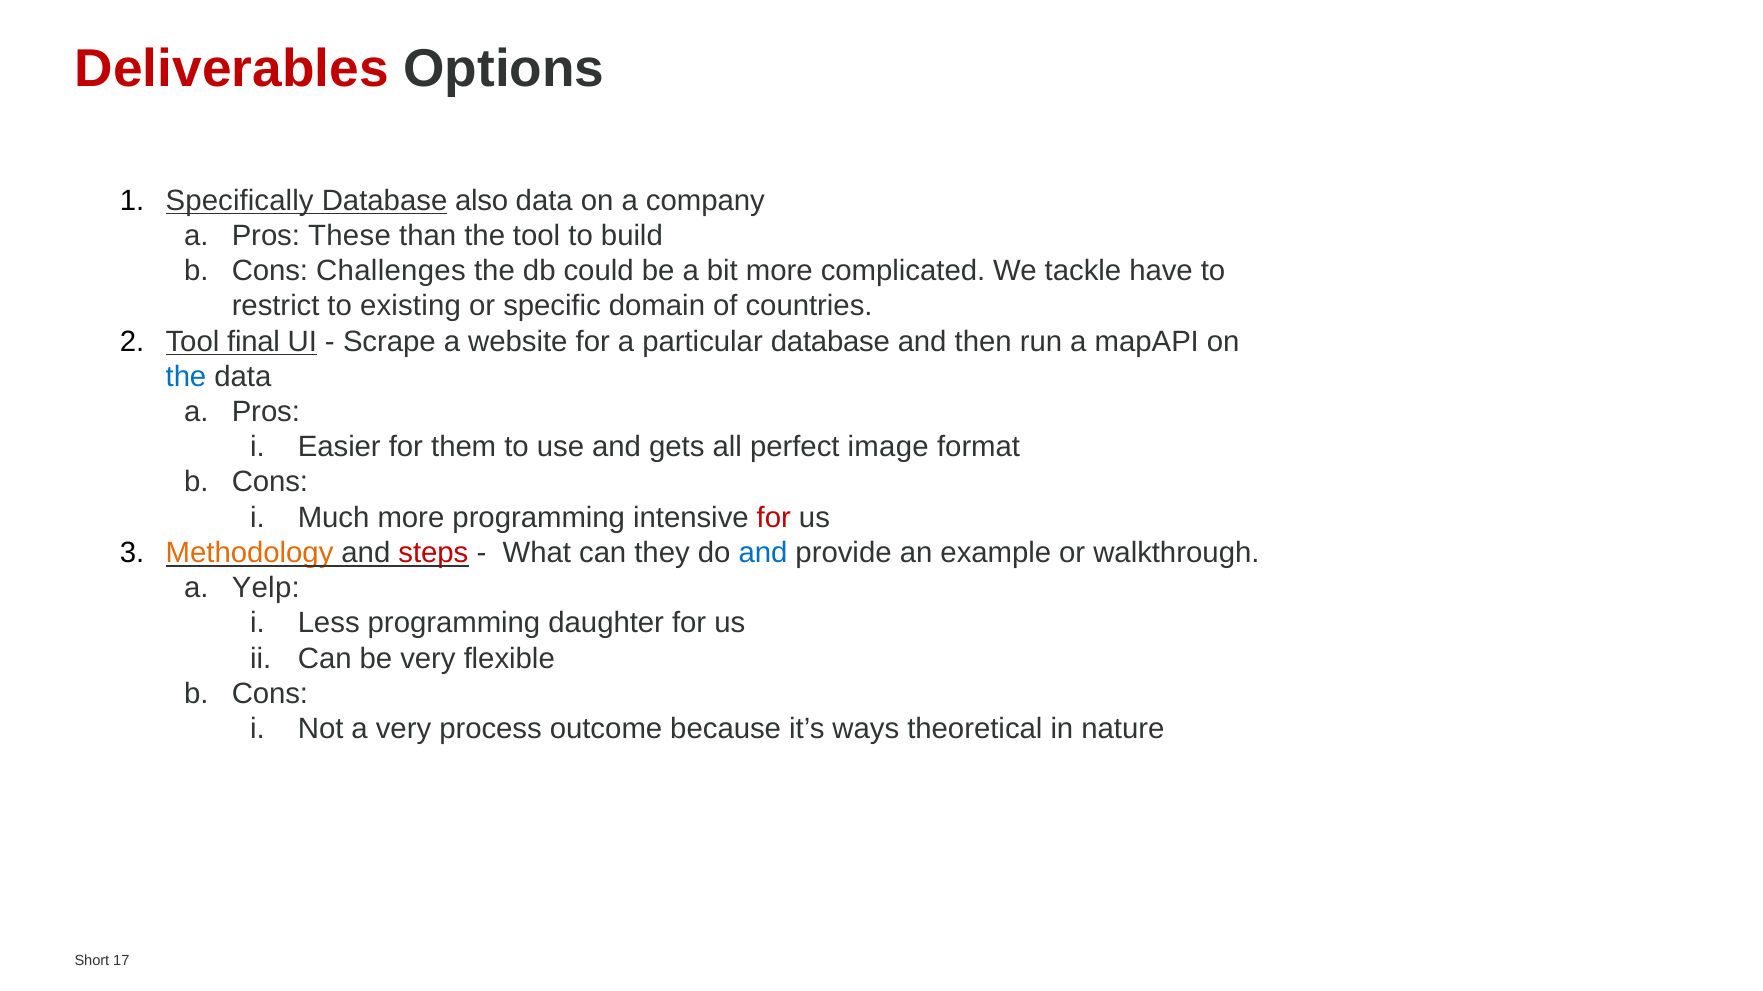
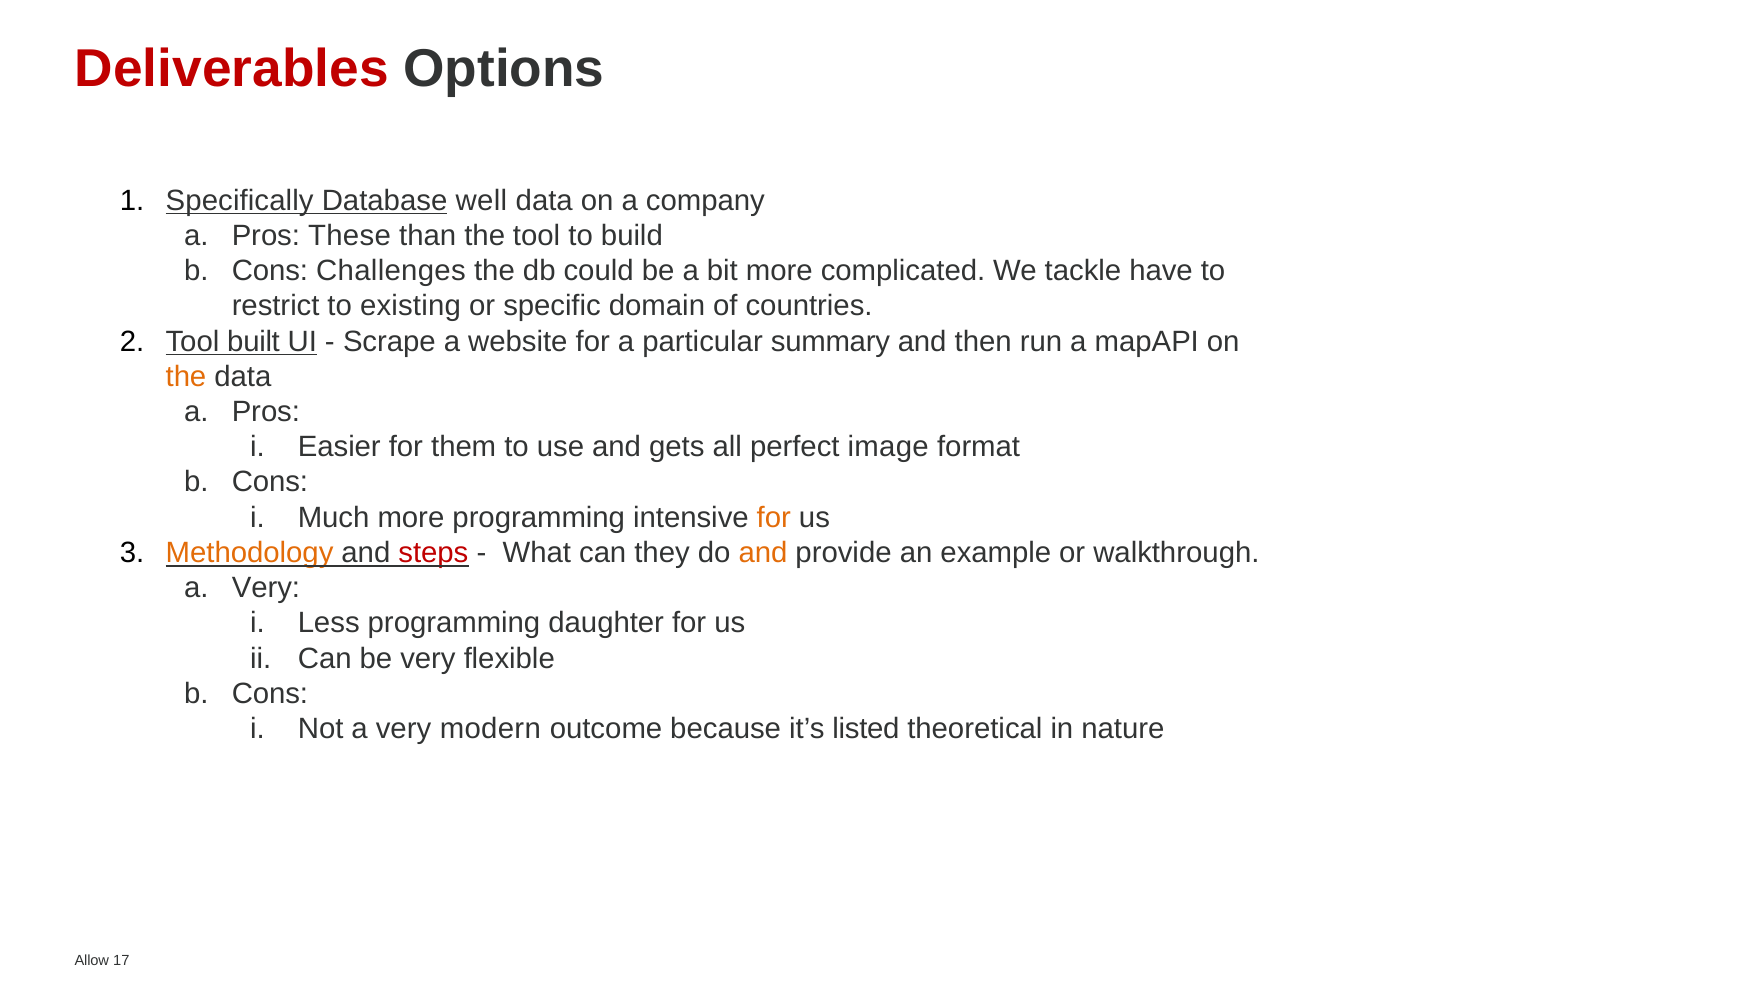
also: also -> well (481, 201)
final: final -> built (254, 342)
particular database: database -> summary (830, 342)
the colour: blue -> orange (186, 377)
for colour: red -> orange (774, 518)
and colour: blue -> orange (763, 553)
Yelp: Yelp -> Very (266, 588)
process: process -> modern (490, 729)
ways: ways -> listed (866, 729)
Short: Short -> Allow (92, 962)
